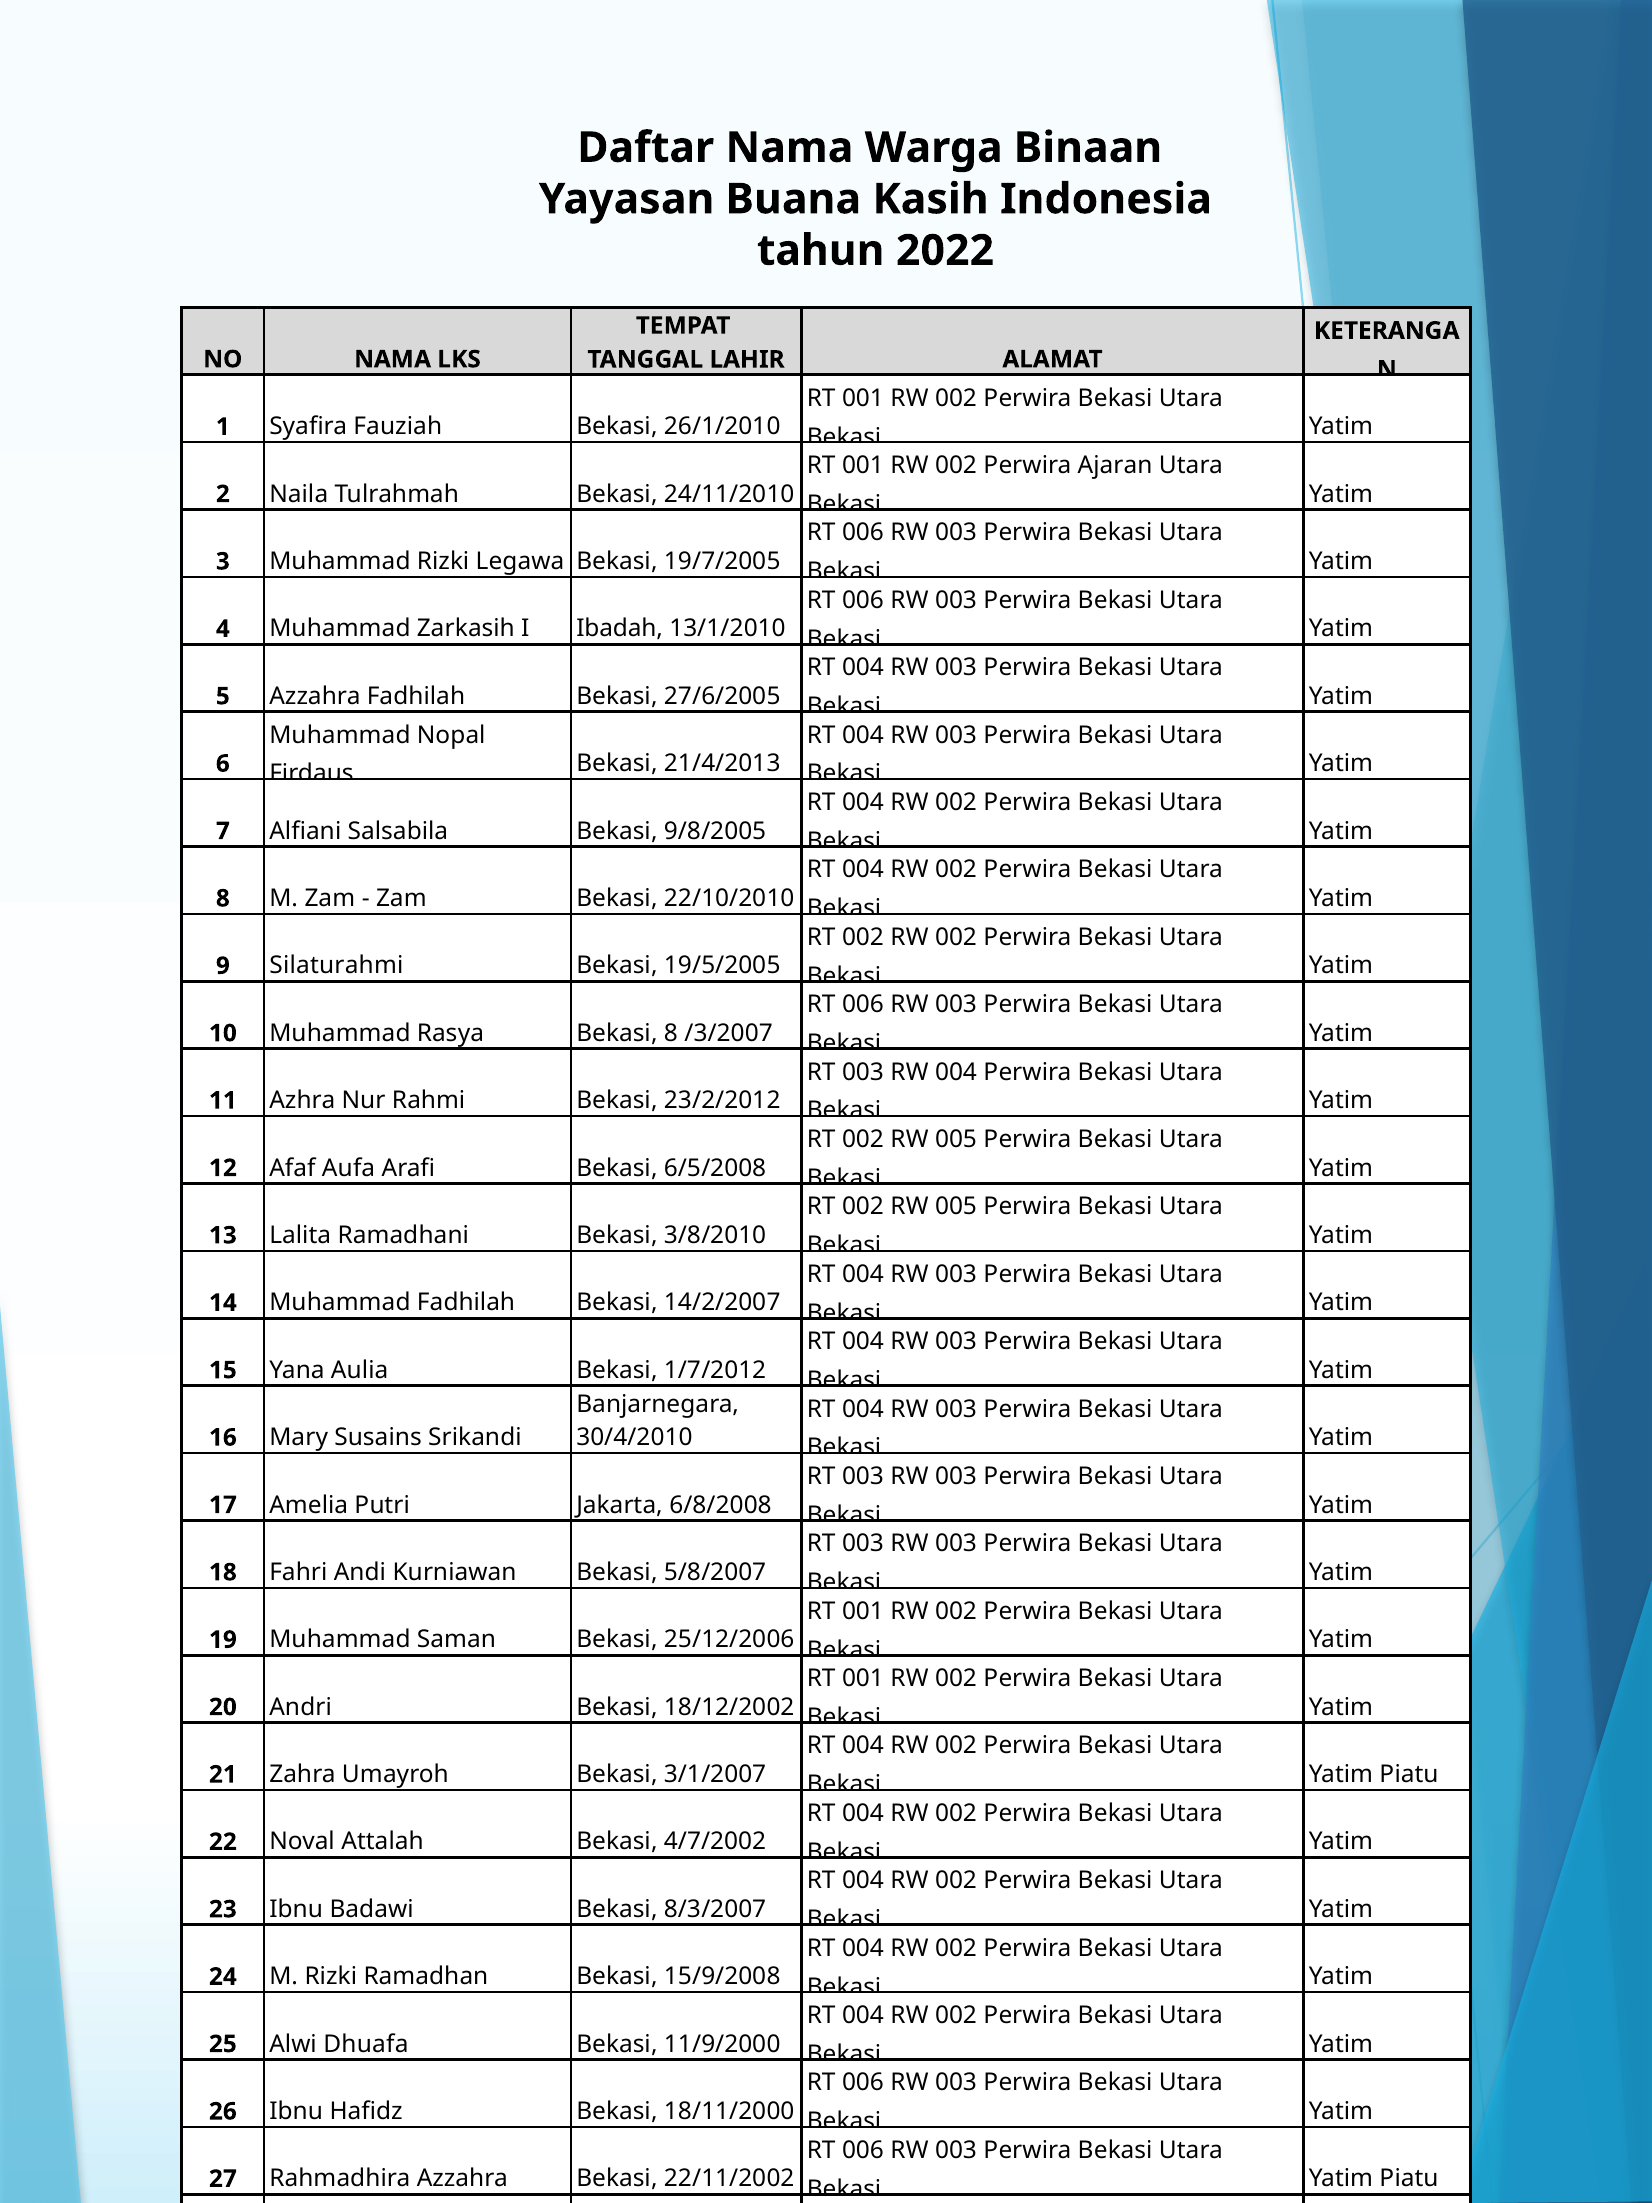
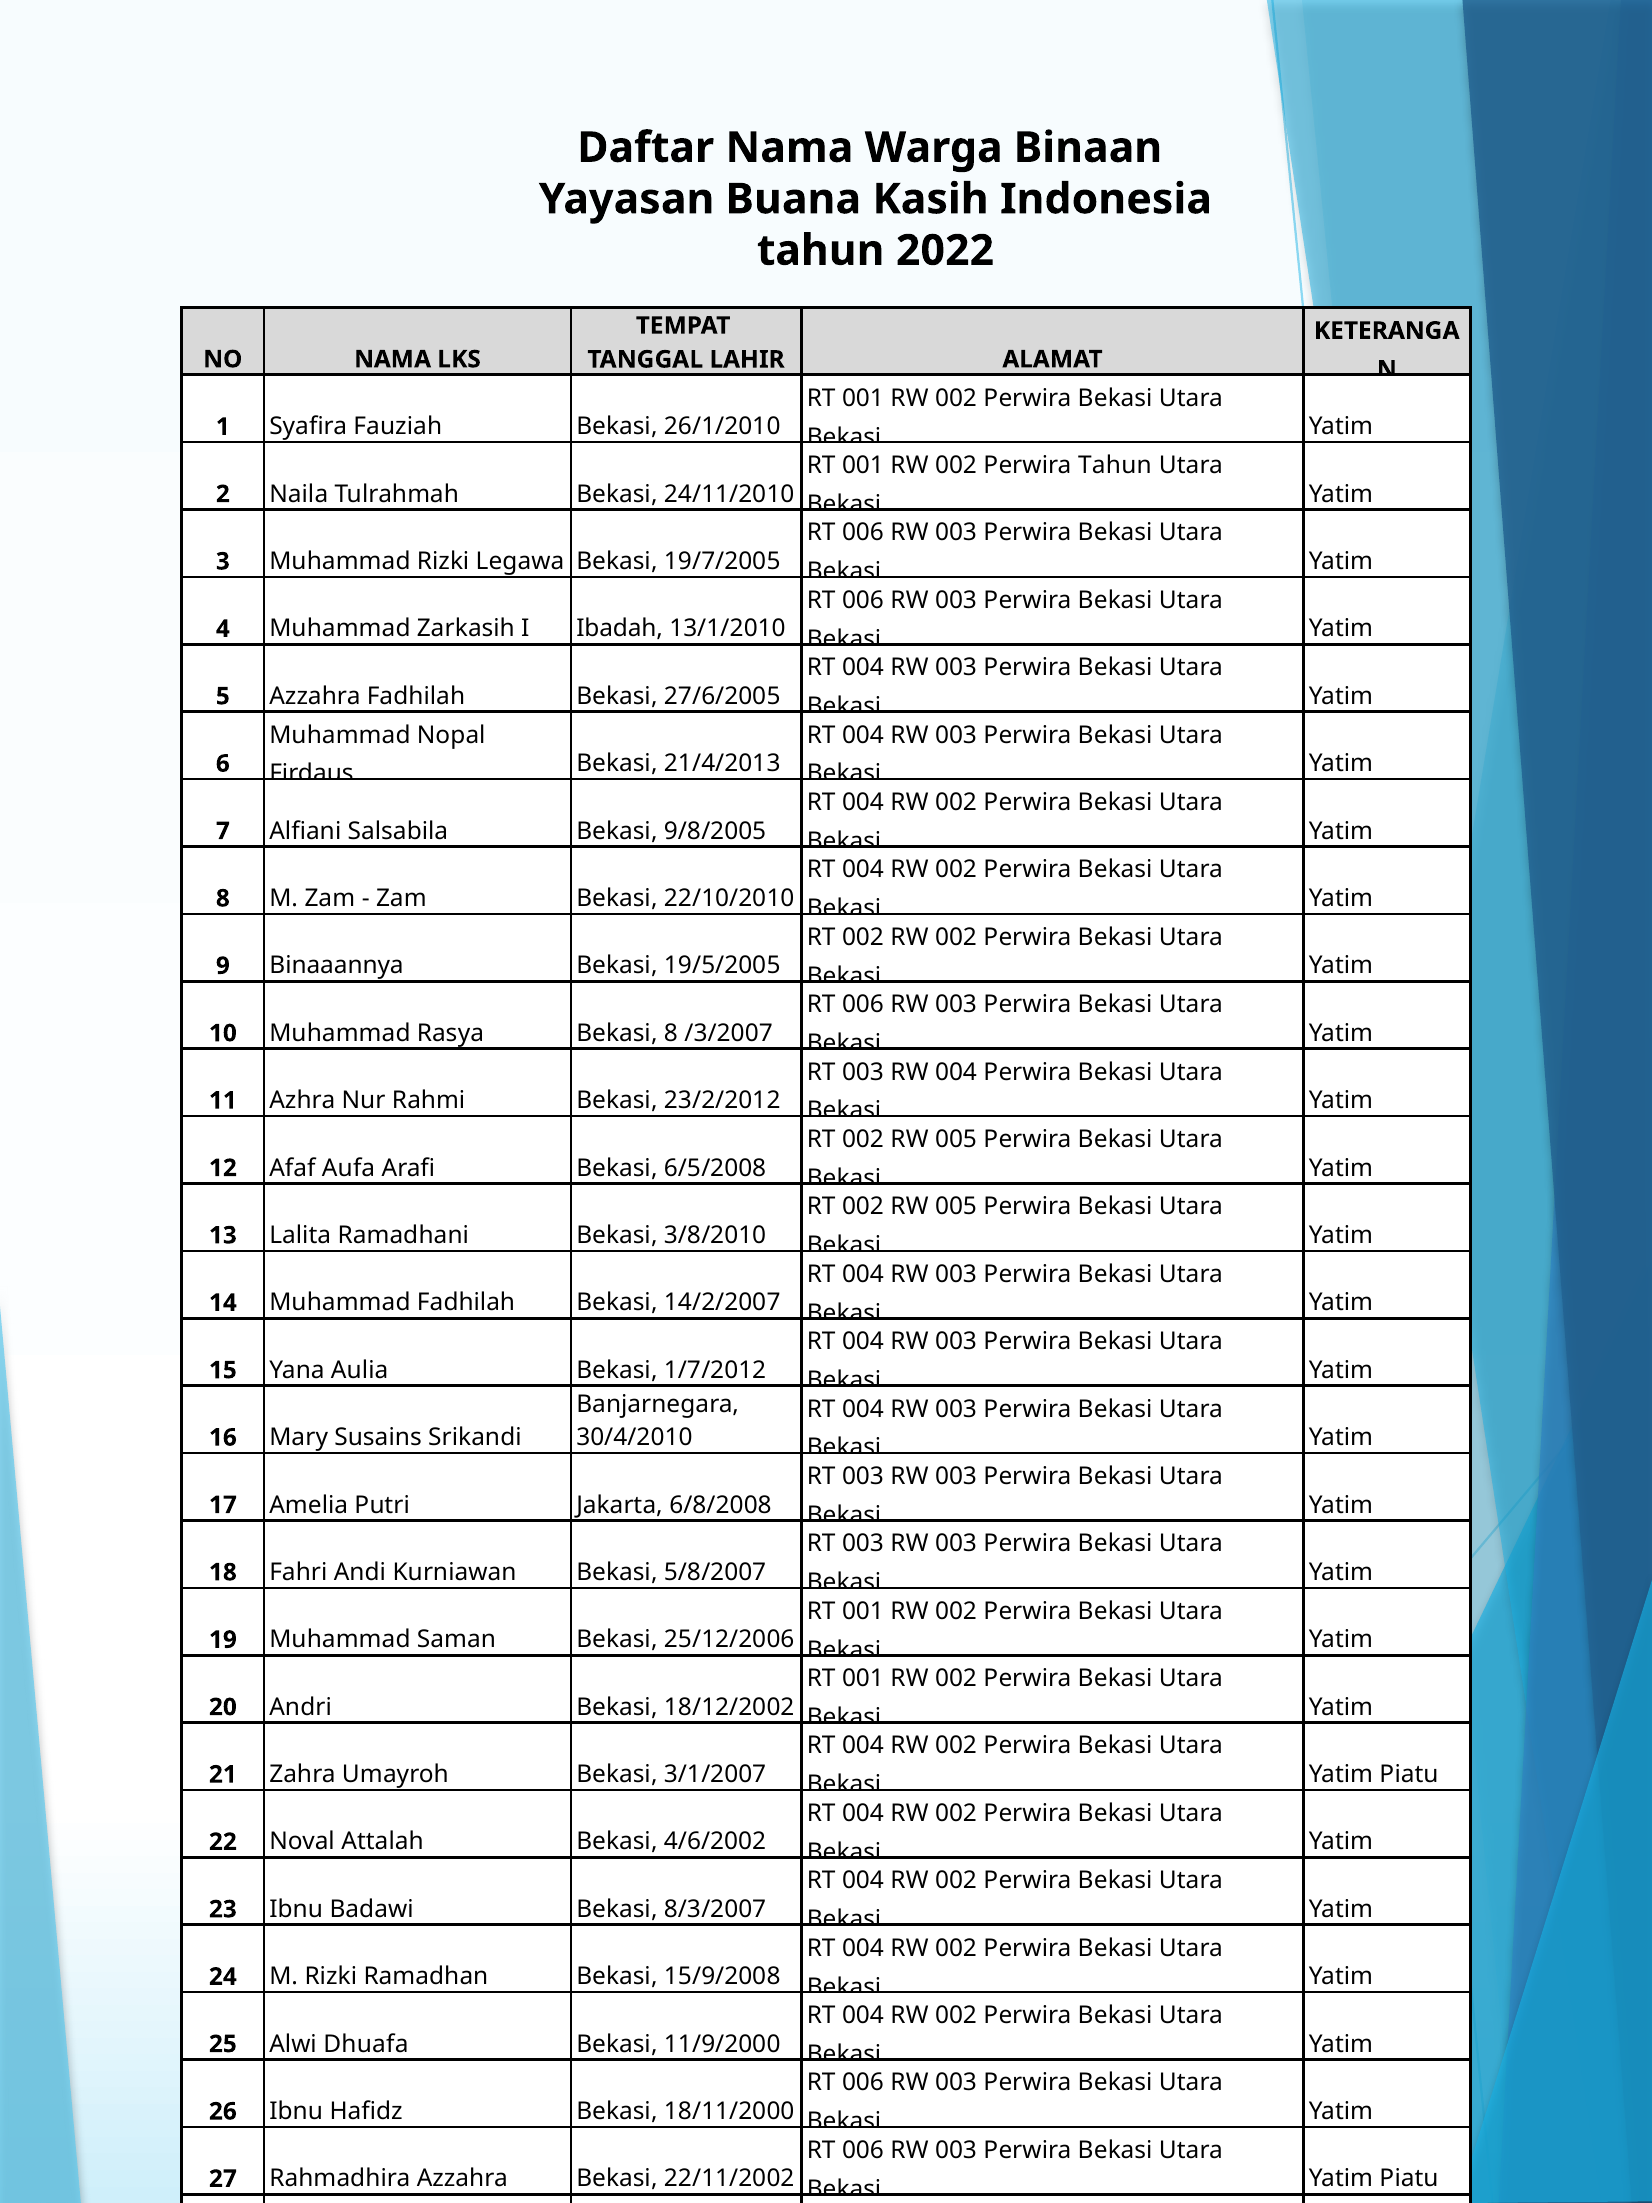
Perwira Ajaran: Ajaran -> Tahun (1115, 465)
Silaturahmi: Silaturahmi -> Binaaannya (337, 966)
4/7/2002: 4/7/2002 -> 4/6/2002 (715, 1842)
